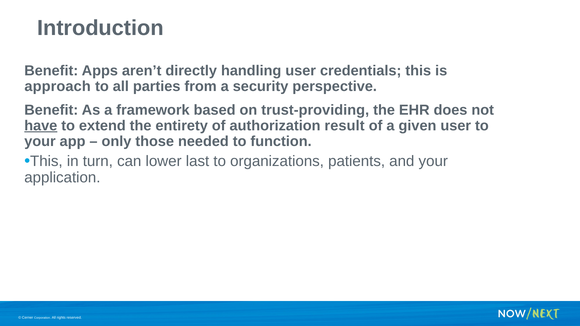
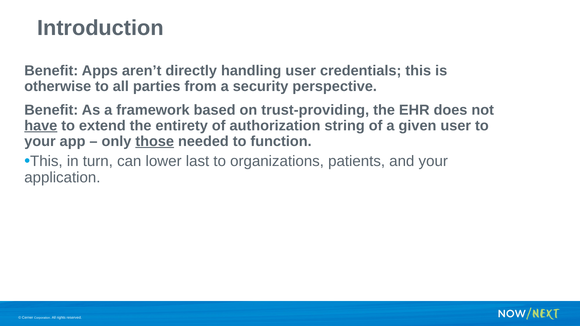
approach: approach -> otherwise (58, 86)
result: result -> string (345, 126)
those underline: none -> present (155, 141)
